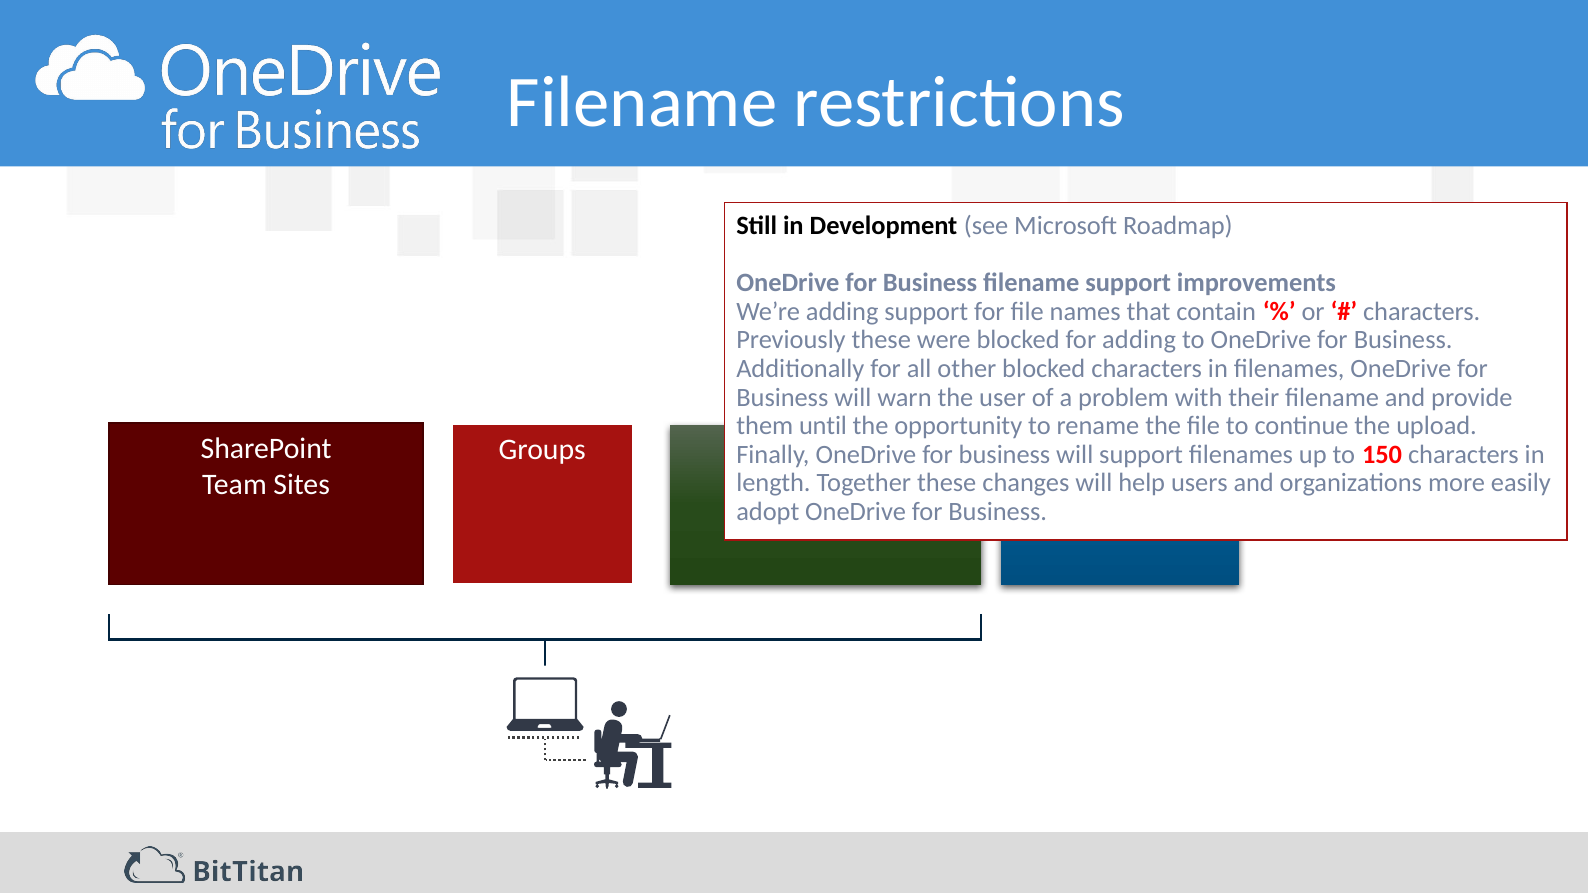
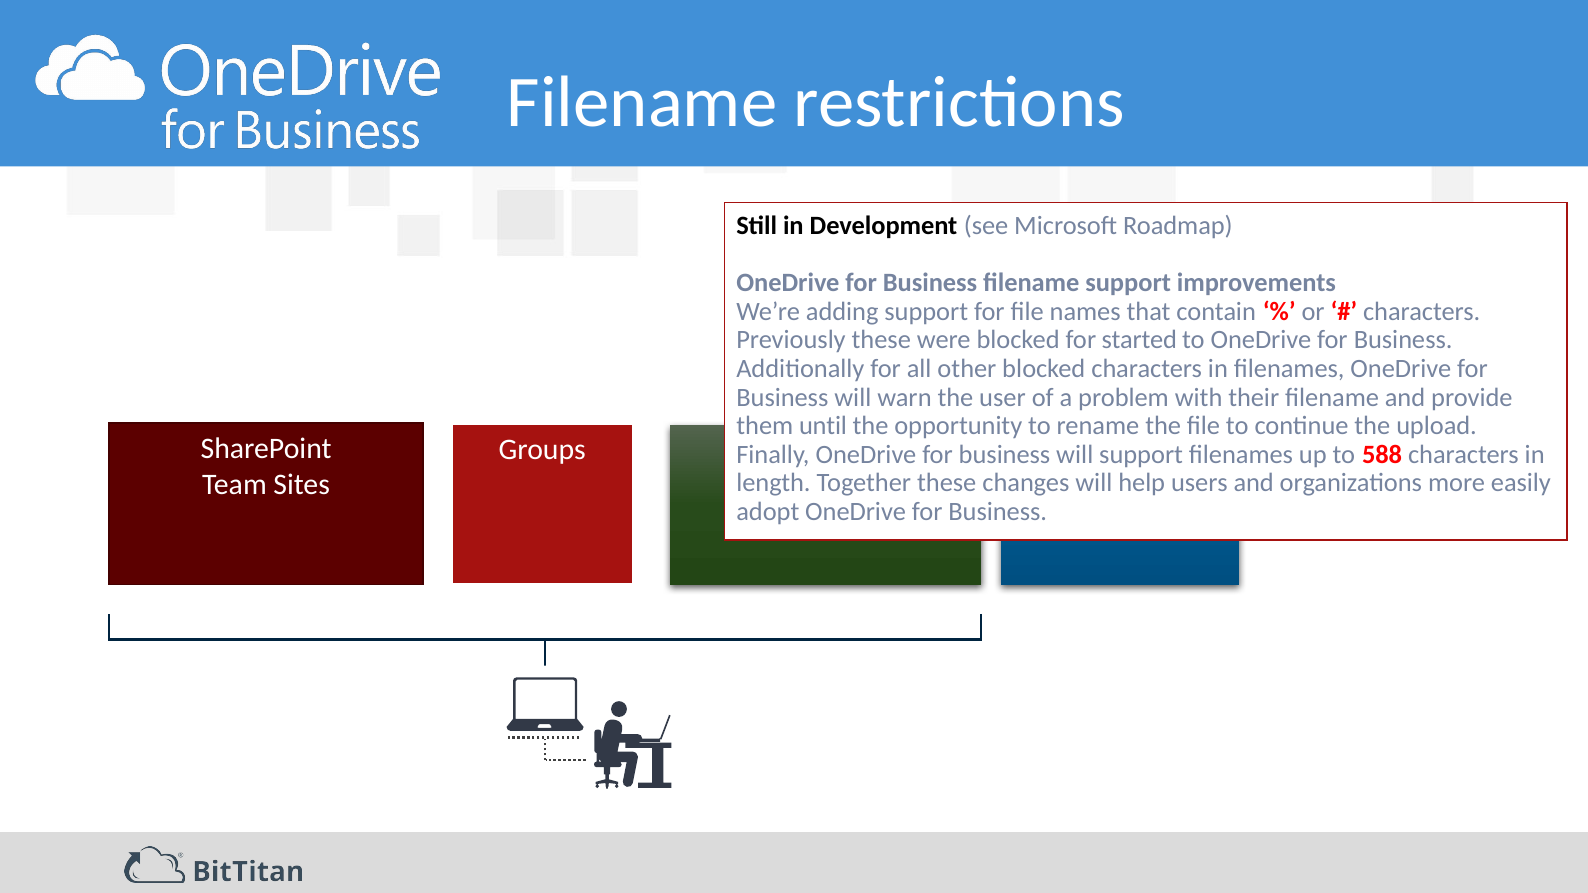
for adding: adding -> started (1139, 340)
150: 150 -> 588 (1382, 455)
